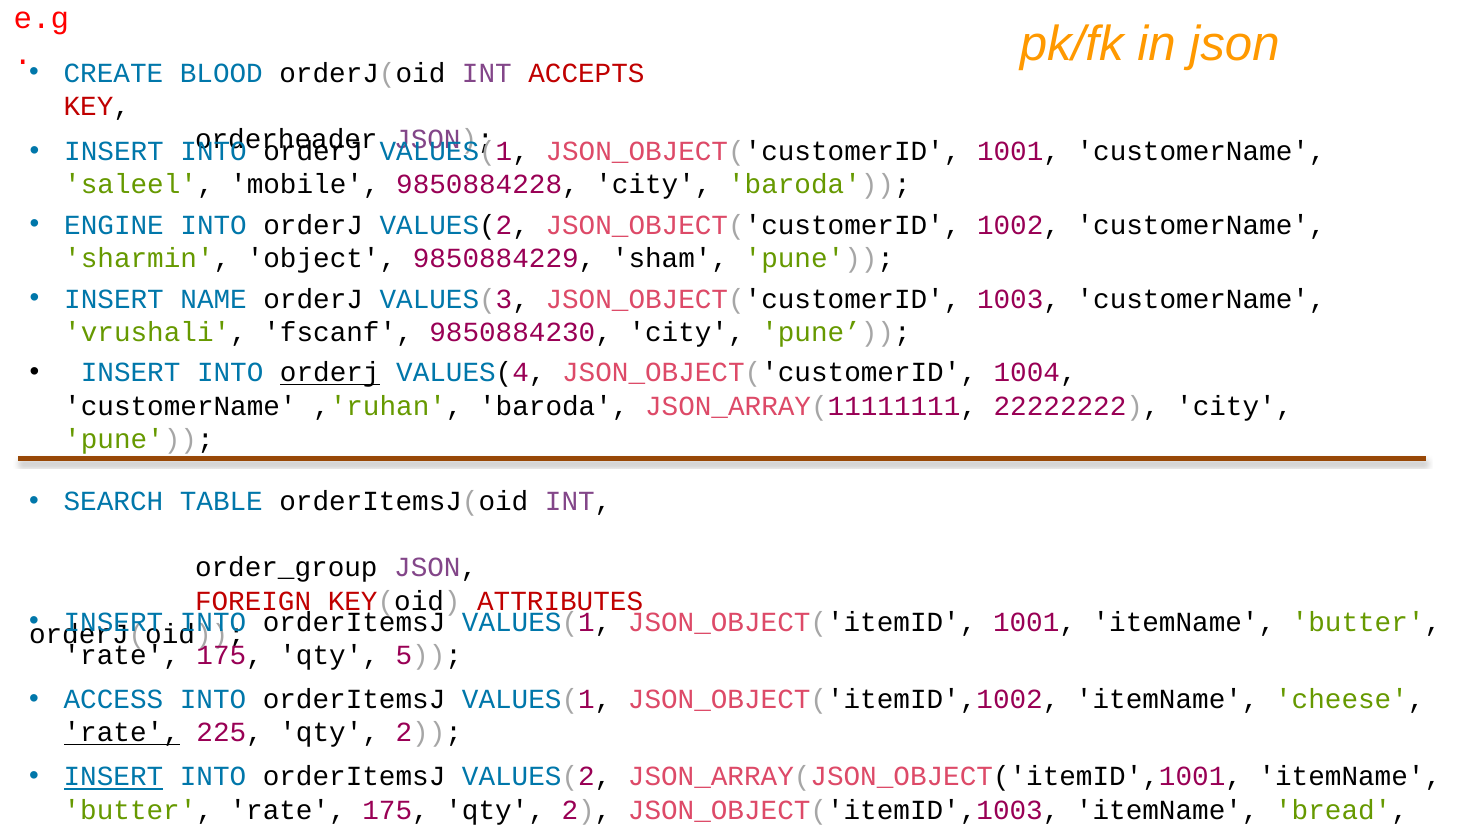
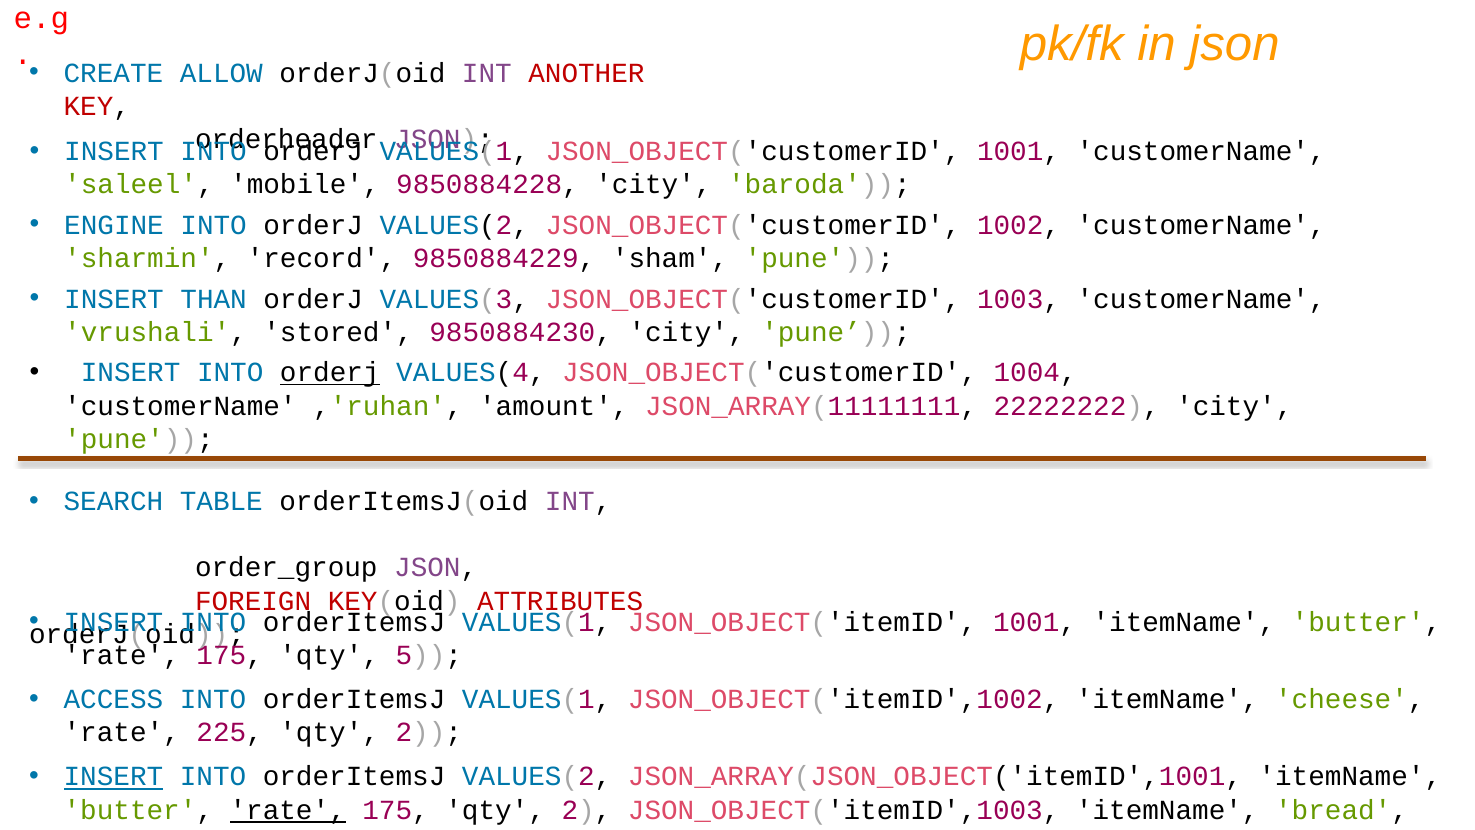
BLOOD: BLOOD -> ALLOW (221, 73)
ACCEPTS: ACCEPTS -> ANOTHER (586, 73)
object: object -> record (321, 258)
NAME: NAME -> THAN (214, 299)
fscanf: fscanf -> stored (338, 332)
,'ruhan baroda: baroda -> amount (554, 406)
rate underline: present -> none (122, 732)
rate underline: none -> present (288, 810)
